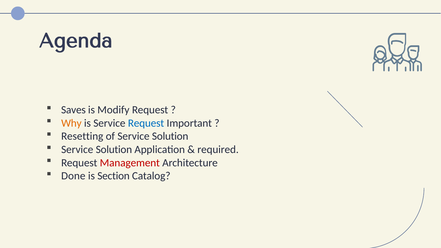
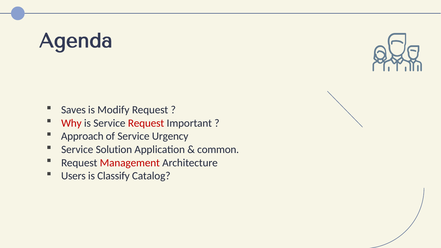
Why colour: orange -> red (71, 123)
Request colour: blue -> red (146, 123)
Resetting: Resetting -> Approach (82, 136)
of Service Solution: Solution -> Urgency (170, 136)
required: required -> common (218, 150)
Done: Done -> Users (73, 176)
Section: Section -> Classify (114, 176)
